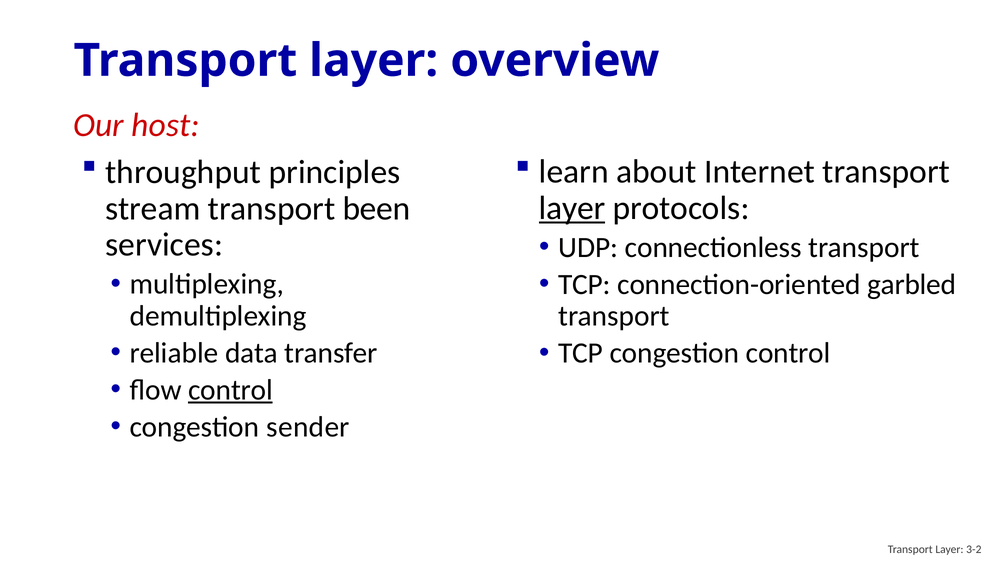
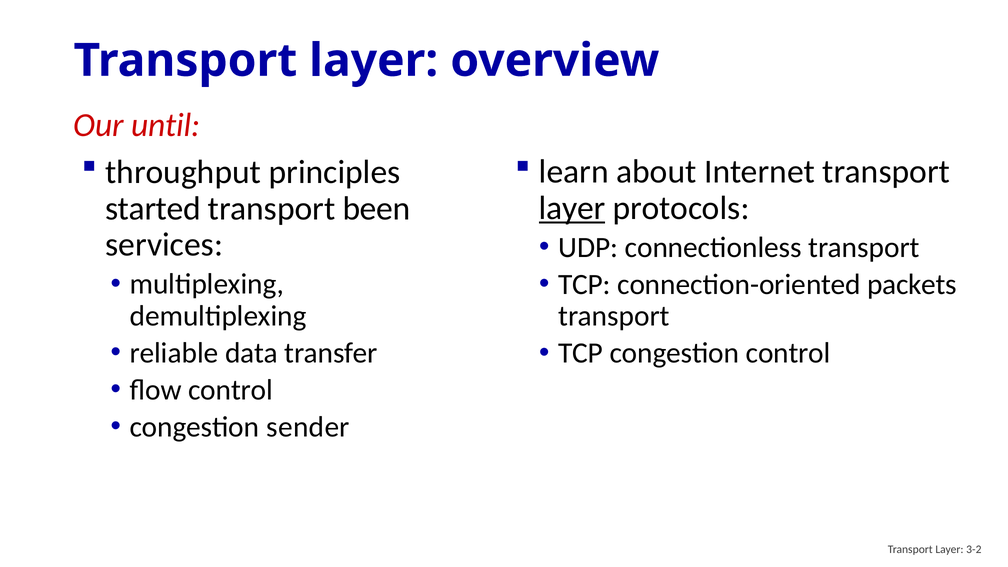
host: host -> until (166, 125)
stream: stream -> started (153, 208)
garbled: garbled -> packets (912, 284)
control underline: present -> none (230, 390)
